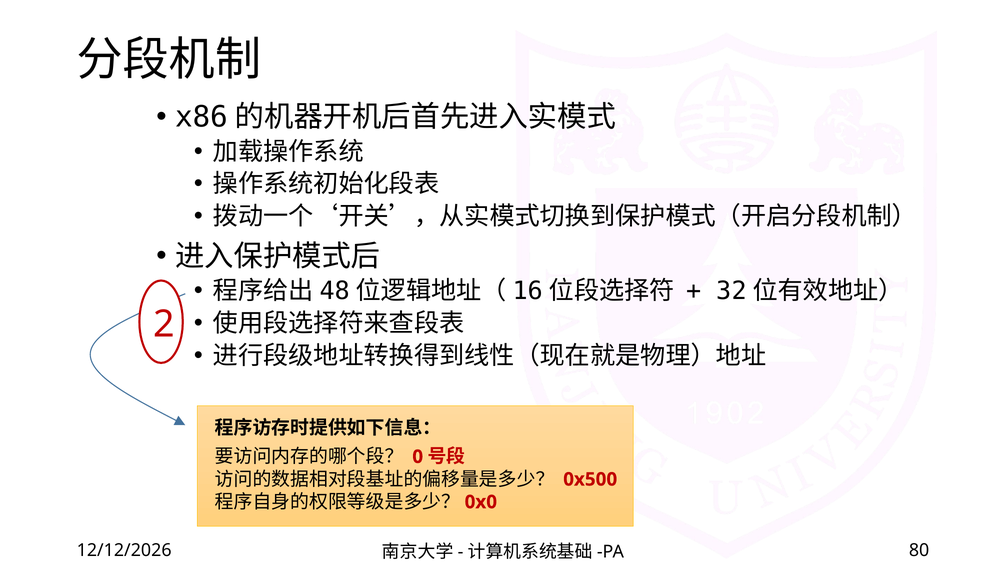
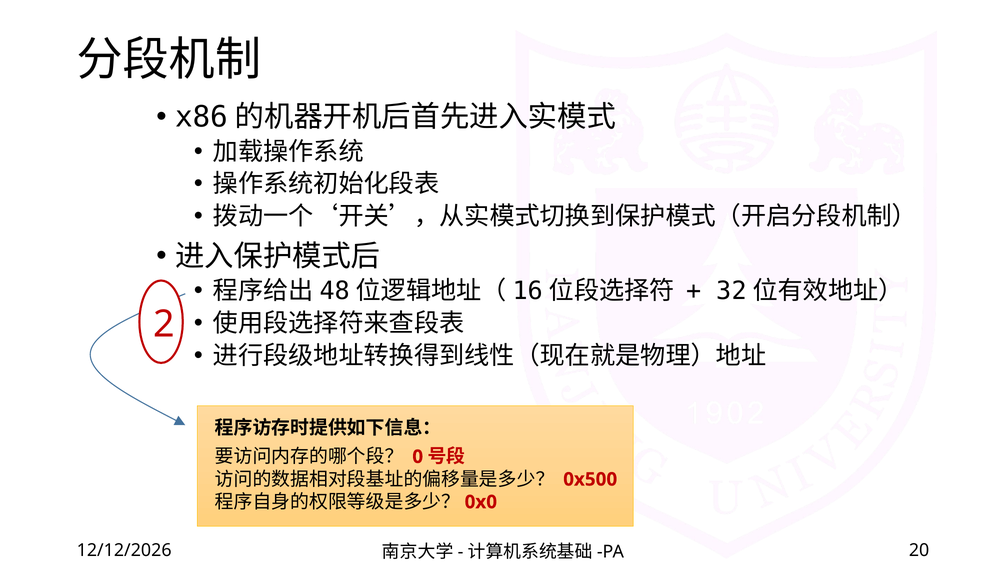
80: 80 -> 20 (919, 550)
